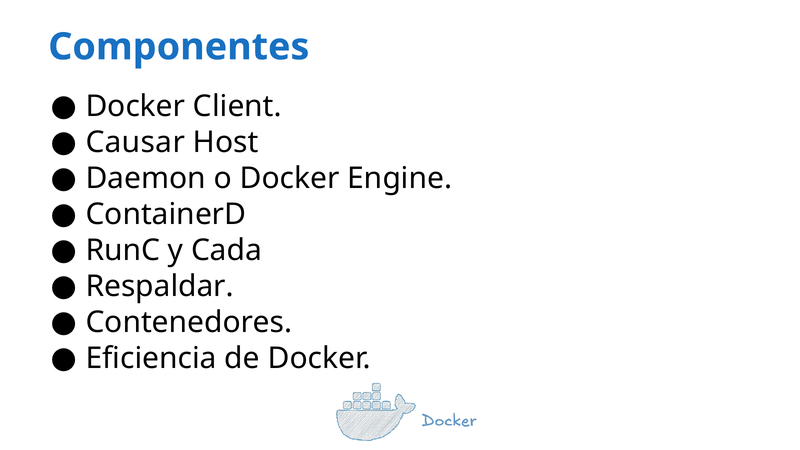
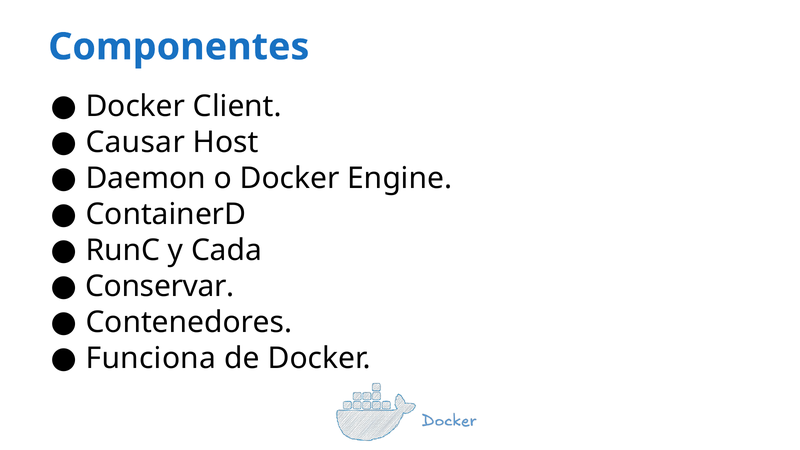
Respaldar: Respaldar -> Conservar (160, 286)
Eficiencia: Eficiencia -> Funciona (151, 358)
